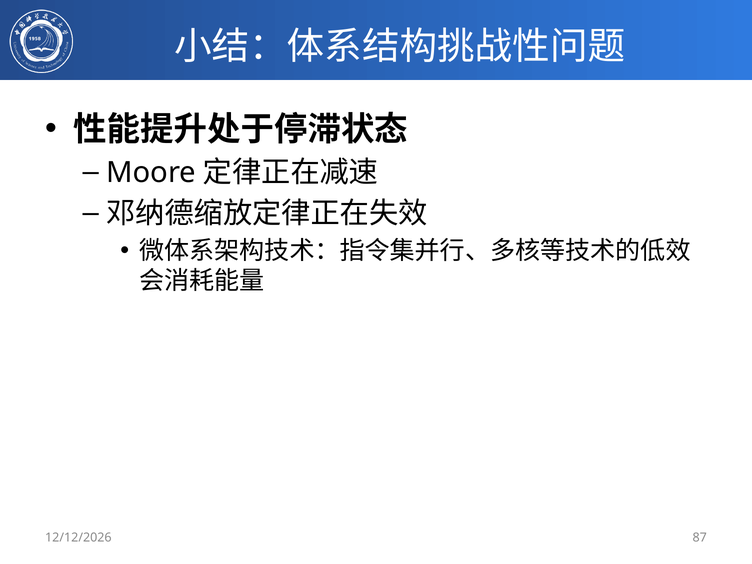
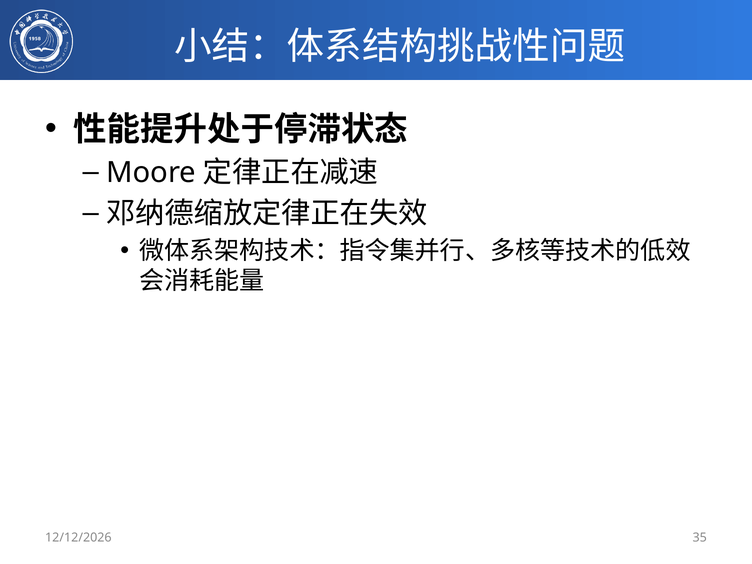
87: 87 -> 35 (700, 538)
